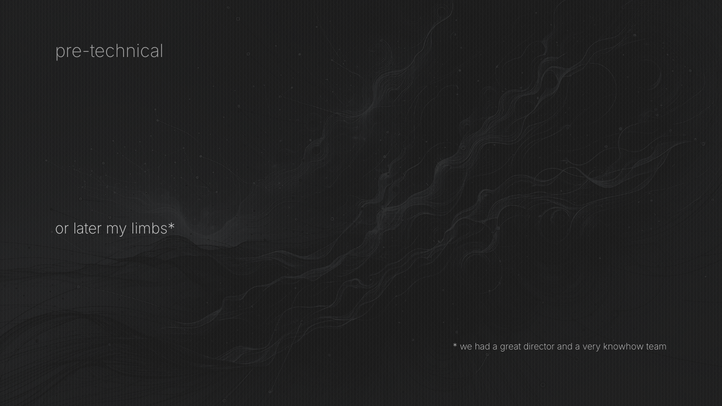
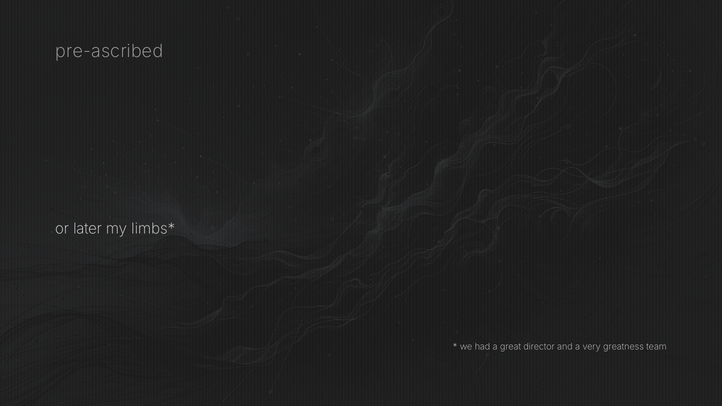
pre-technical: pre-technical -> pre-ascribed (109, 51)
knowhow: knowhow -> greatness (624, 347)
